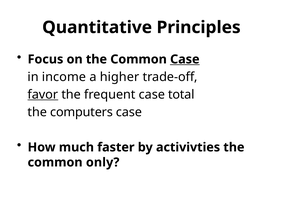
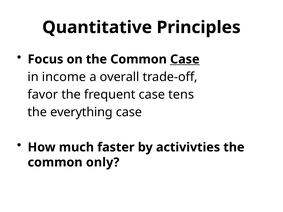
higher: higher -> overall (120, 77)
favor underline: present -> none (43, 95)
total: total -> tens (181, 95)
computers: computers -> everything (81, 112)
